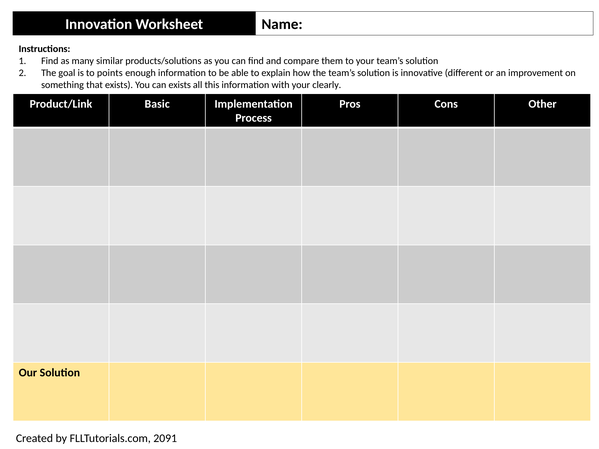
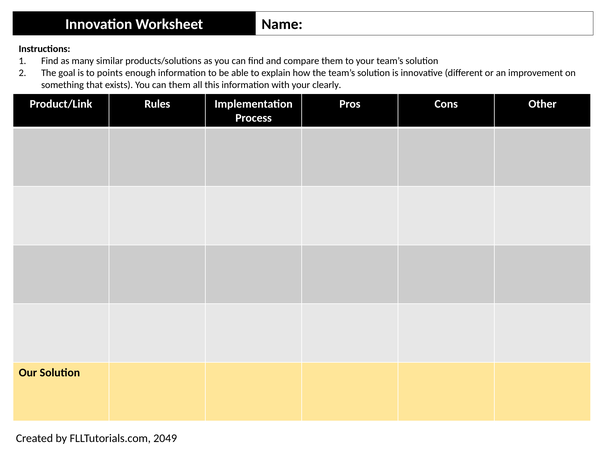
can exists: exists -> them (180, 85)
Basic: Basic -> Rules (157, 104)
2091: 2091 -> 2049 (165, 438)
